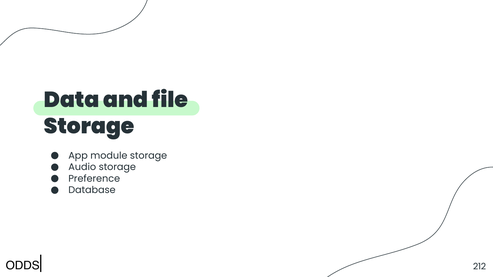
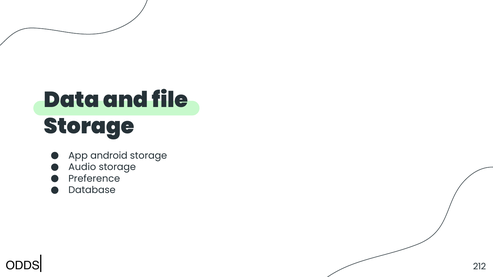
module: module -> android (109, 156)
